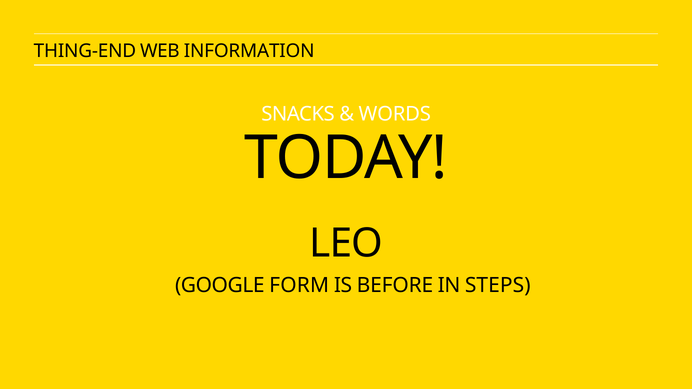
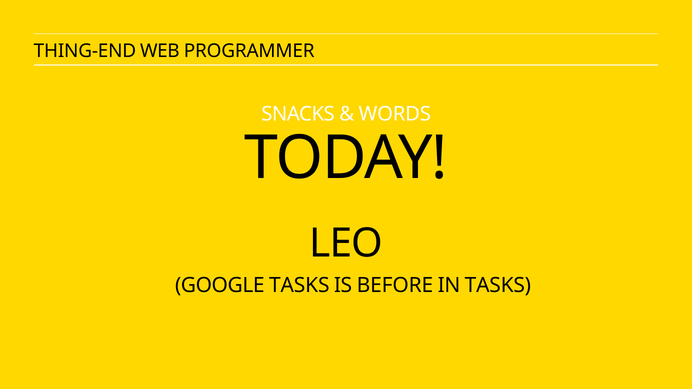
INFORMATION: INFORMATION -> PROGRAMMER (249, 51)
GOOGLE FORM: FORM -> TASKS (299, 285)
IN STEPS: STEPS -> TASKS (498, 285)
